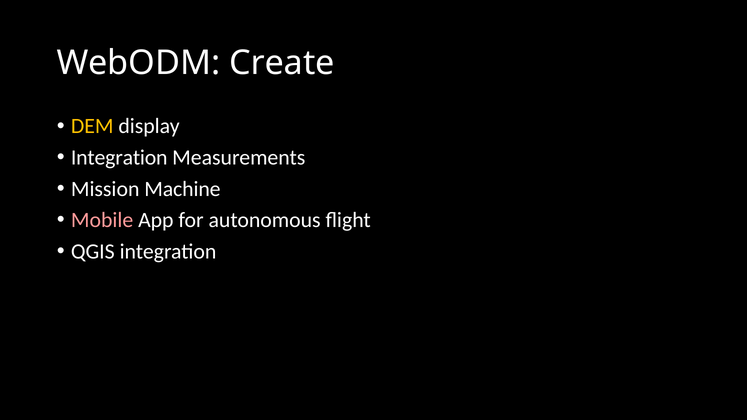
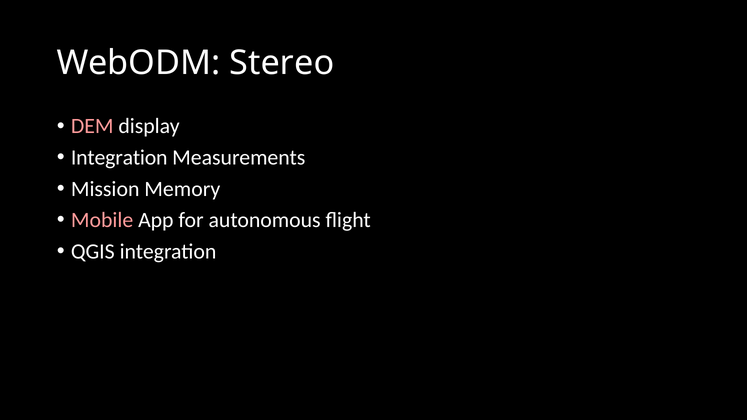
Create: Create -> Stereo (282, 63)
DEM colour: yellow -> pink (92, 126)
Machine: Machine -> Memory (182, 189)
